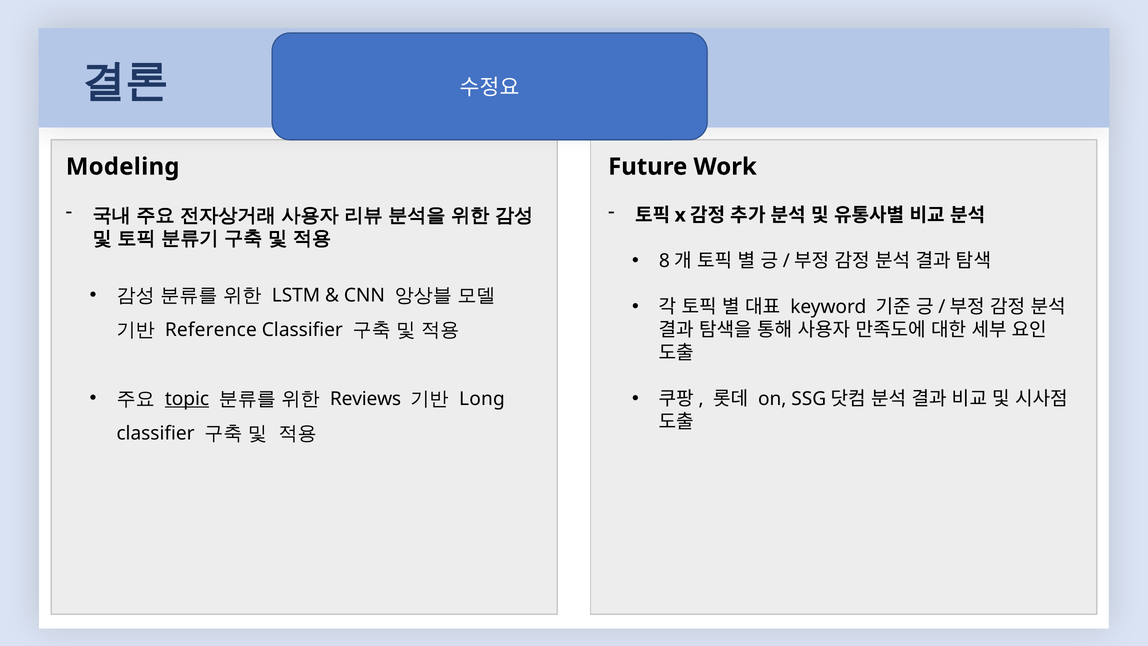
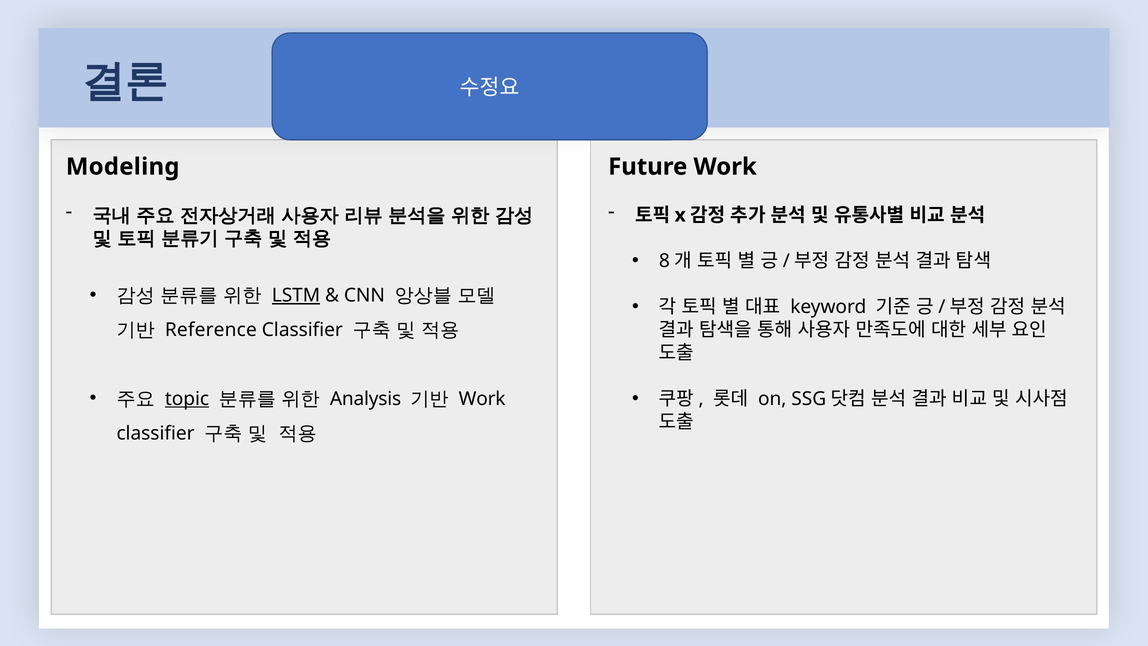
LSTM underline: none -> present (296, 295)
Reviews: Reviews -> Analysis (366, 399)
Long: Long -> Work (482, 399)
